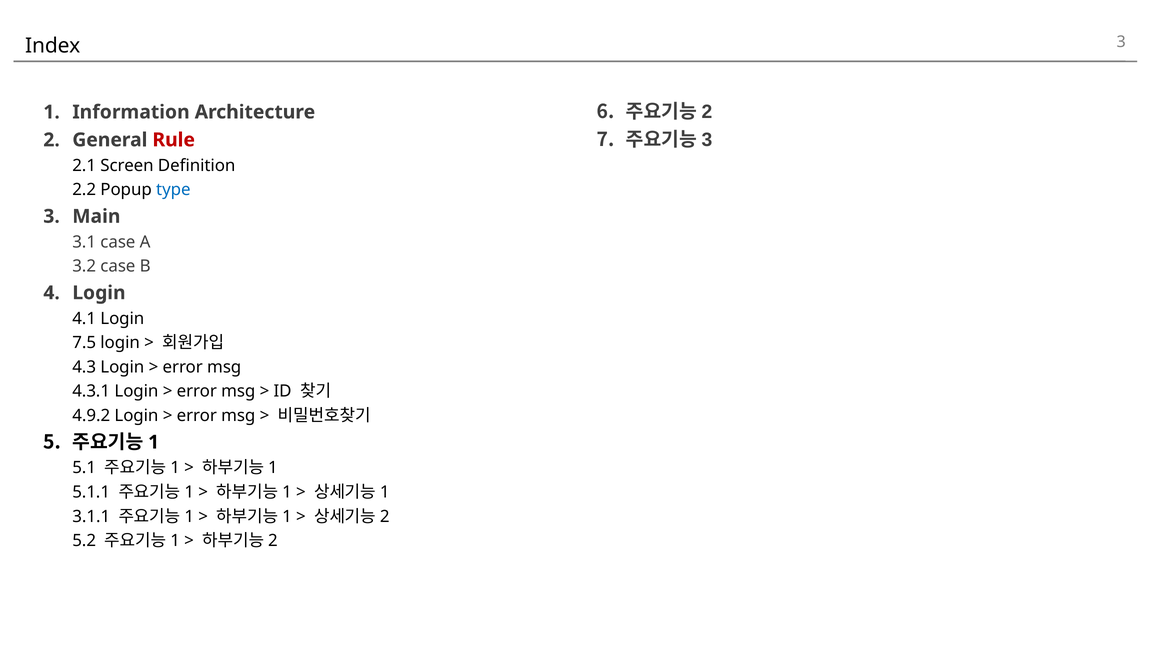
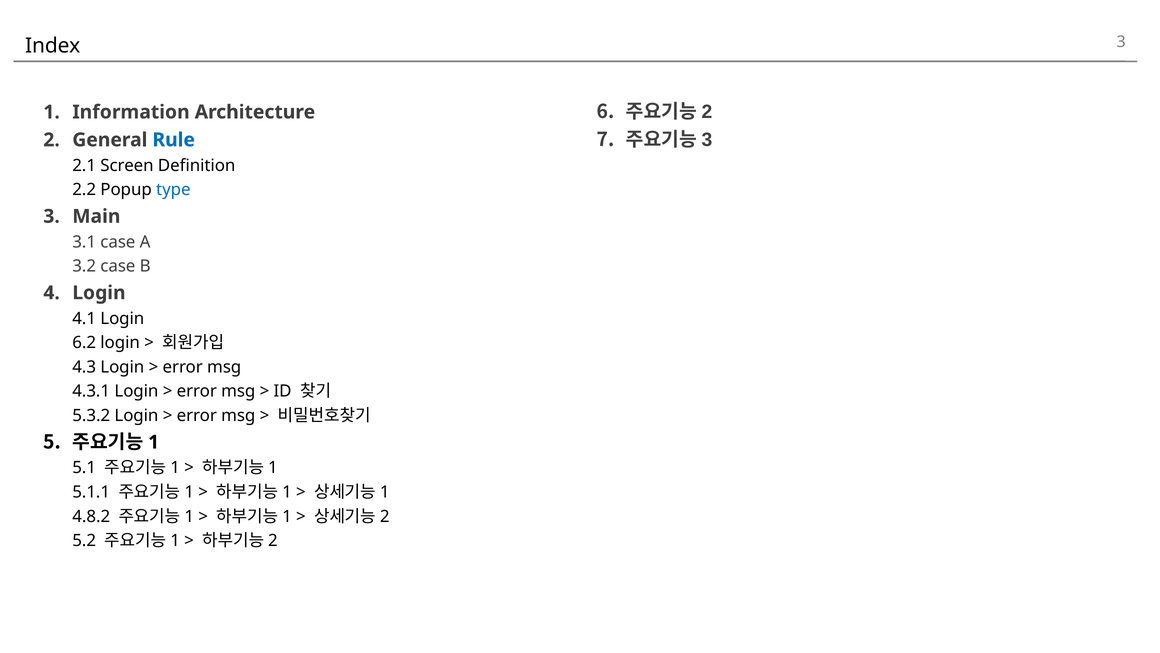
Rule colour: red -> blue (174, 140)
7.5: 7.5 -> 6.2 (84, 343)
4.9.2: 4.9.2 -> 5.3.2 (91, 415)
3.1.1: 3.1.1 -> 4.8.2 (91, 516)
